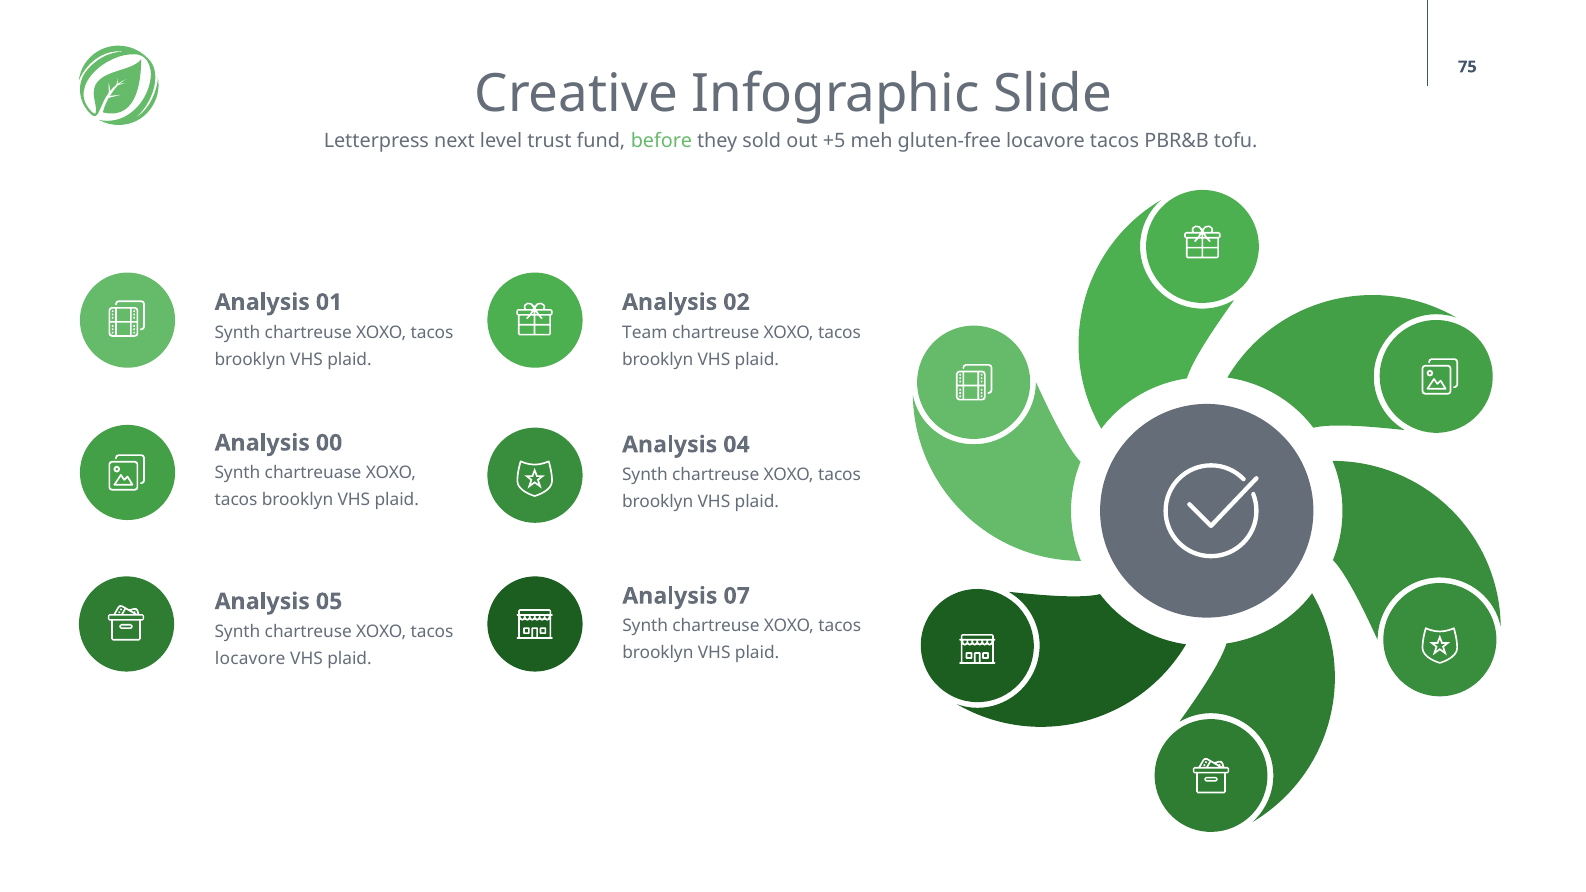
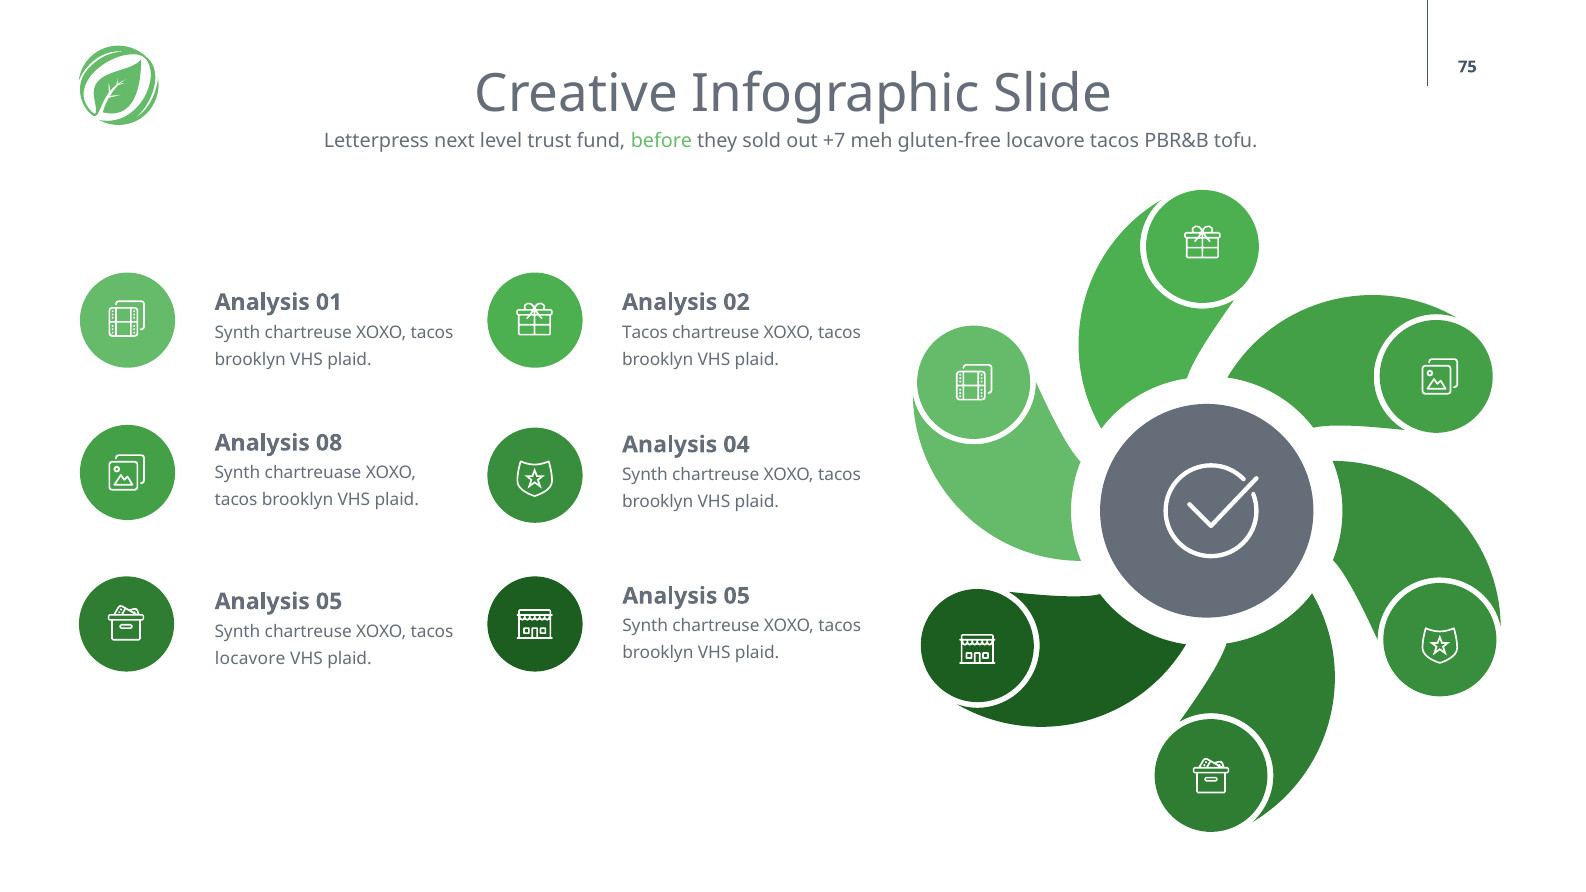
+5: +5 -> +7 (834, 141)
Team: Team -> Tacos (645, 332)
00: 00 -> 08 (329, 443)
07: 07 -> 05 (737, 596)
